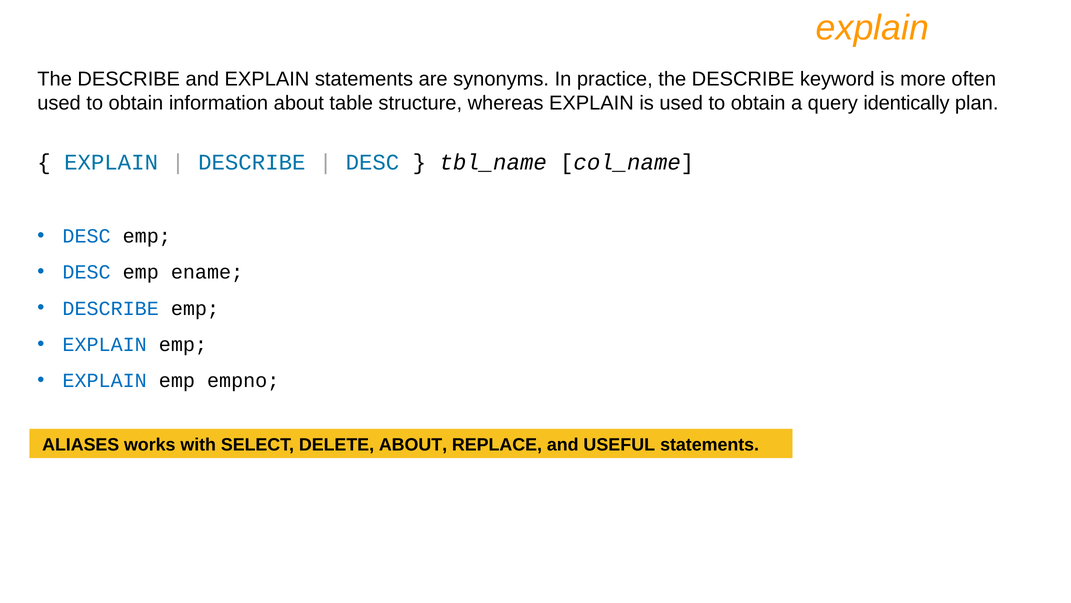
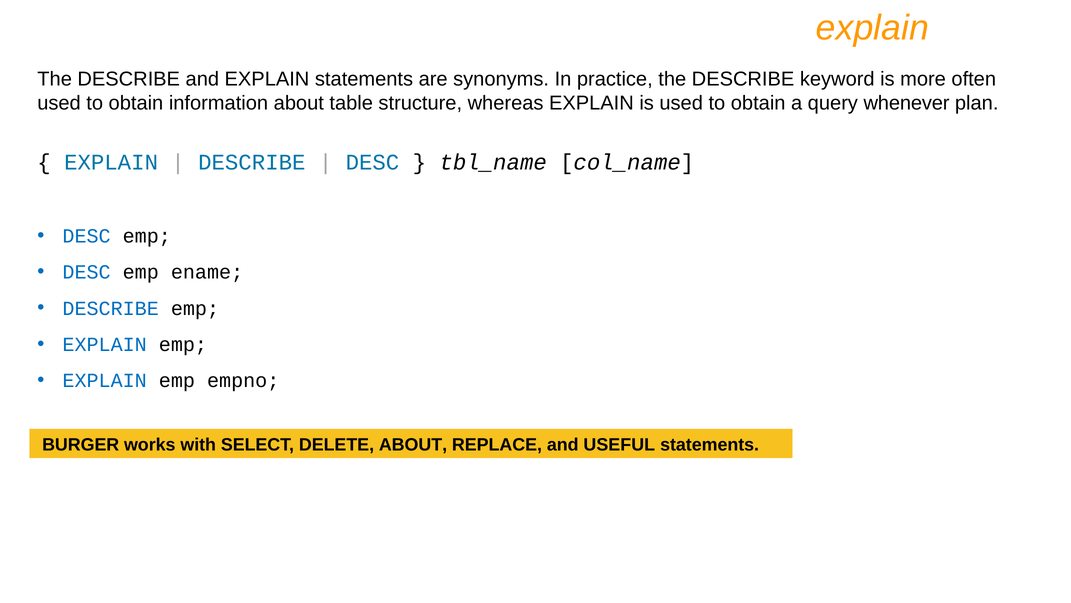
identically: identically -> whenever (907, 103)
ALIASES: ALIASES -> BURGER (81, 444)
